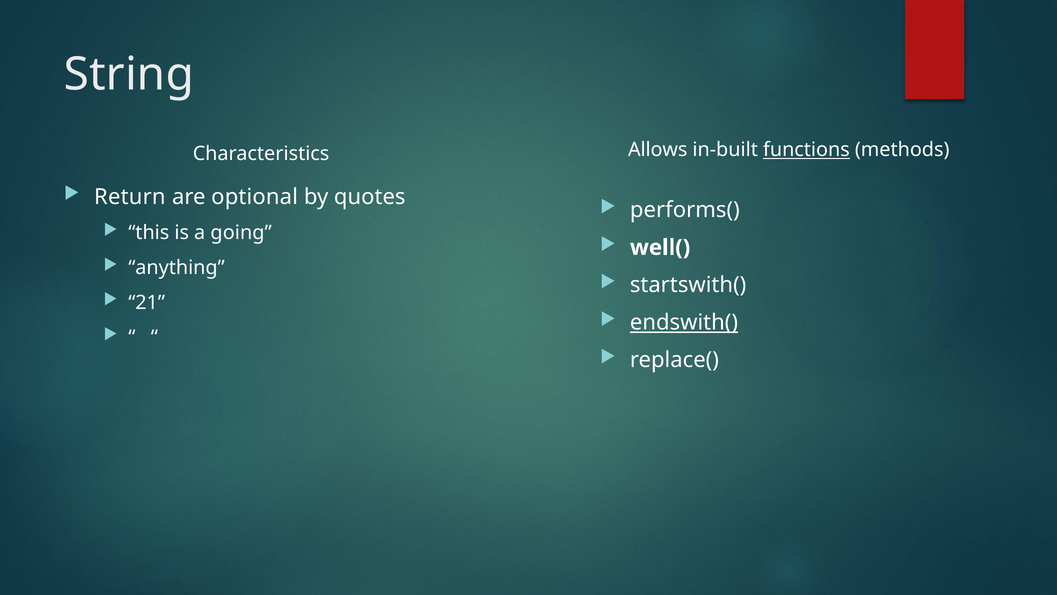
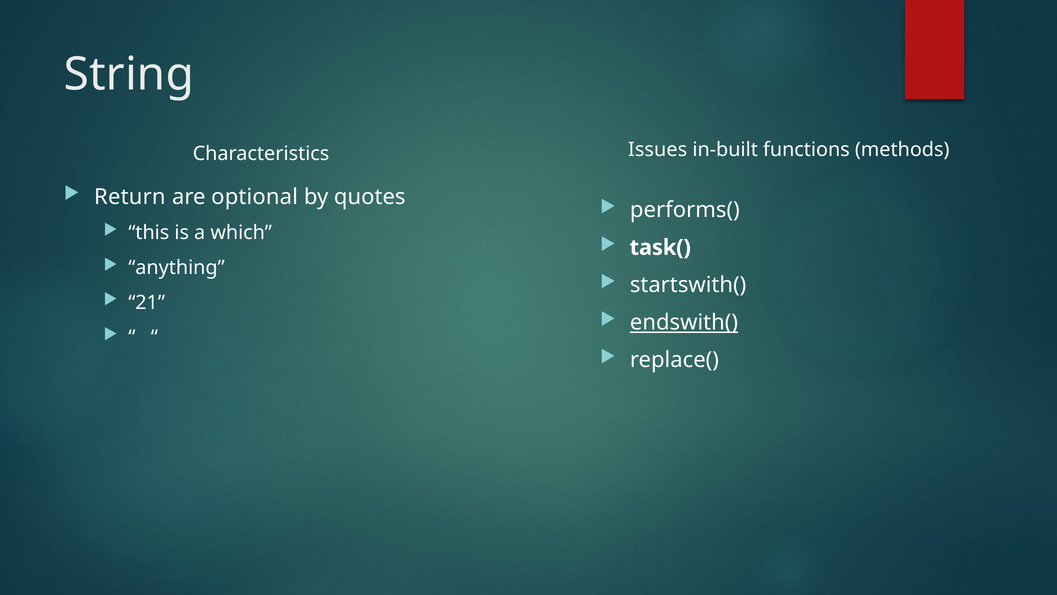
Allows: Allows -> Issues (658, 150)
functions underline: present -> none (806, 150)
going: going -> which (241, 233)
well(: well( -> task( (660, 247)
